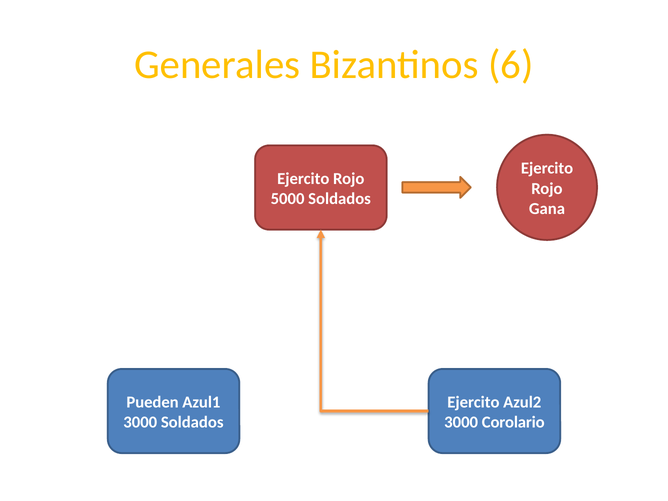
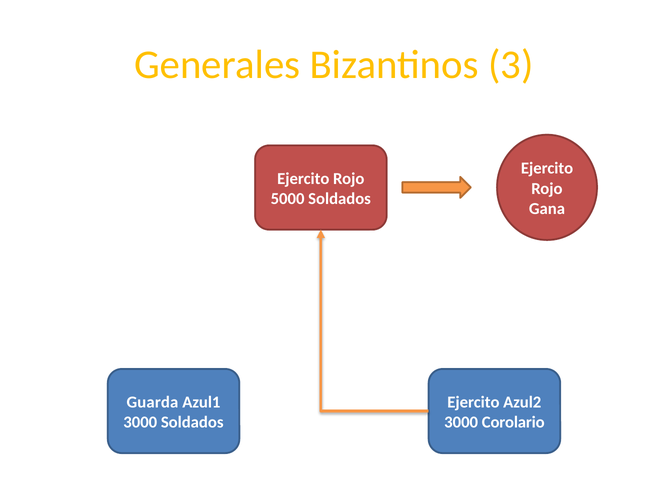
6: 6 -> 3 (511, 65)
Pueden: Pueden -> Guarda (152, 402)
